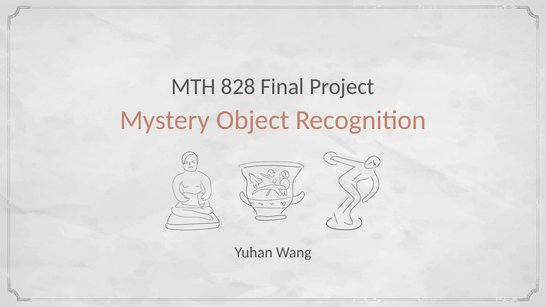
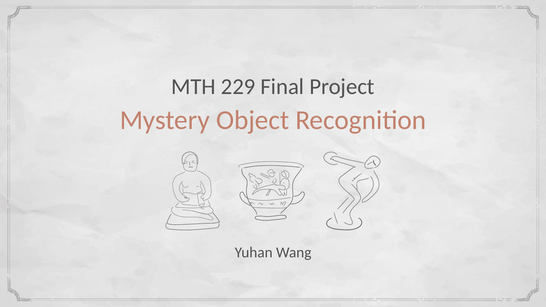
828: 828 -> 229 (238, 87)
